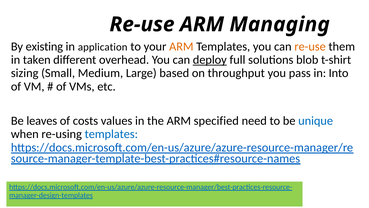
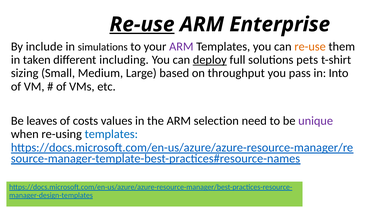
Re-use underline: none -> present (142, 24)
Managing: Managing -> Enterprise (280, 24)
existing: existing -> include (44, 46)
application: application -> simulations (103, 47)
ARM colour: orange -> purple (181, 46)
overhead: overhead -> including (124, 60)
blob: blob -> pets (307, 60)
specified: specified -> selection (216, 121)
unique colour: blue -> purple (316, 121)
